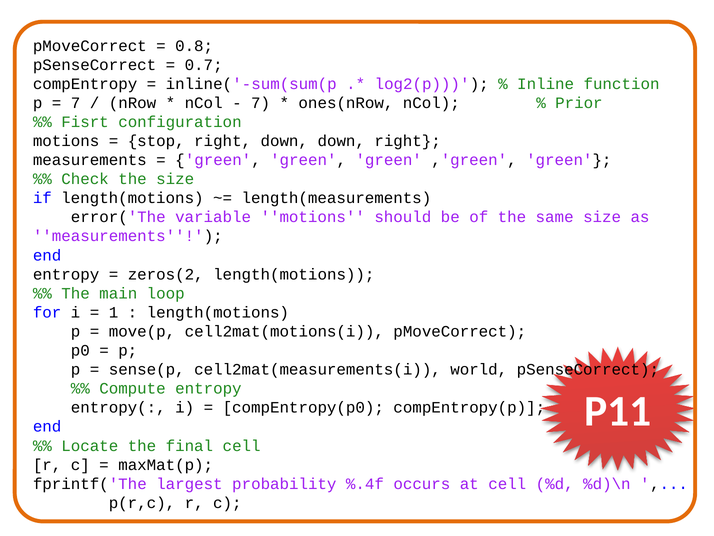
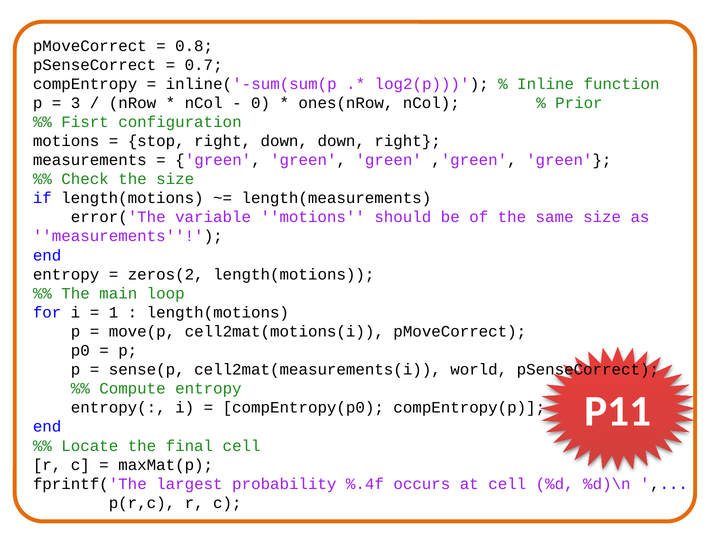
7: 7 -> 3 (76, 103)
7: 7 -> 0 (261, 103)
